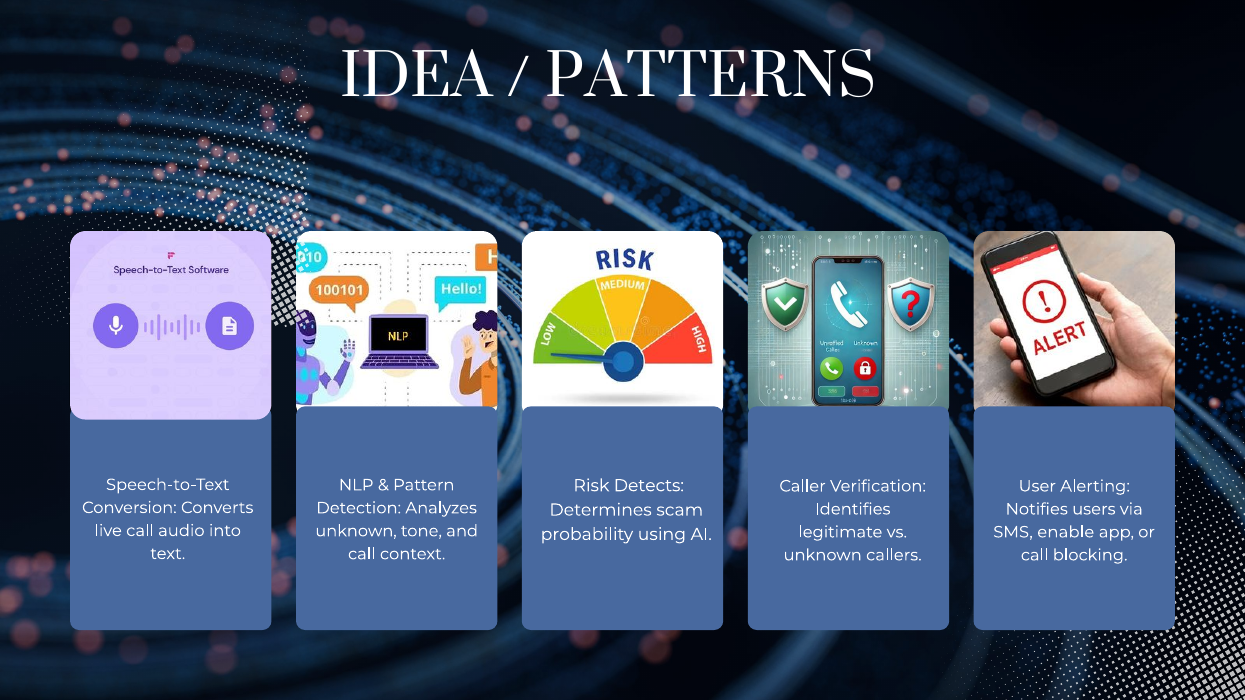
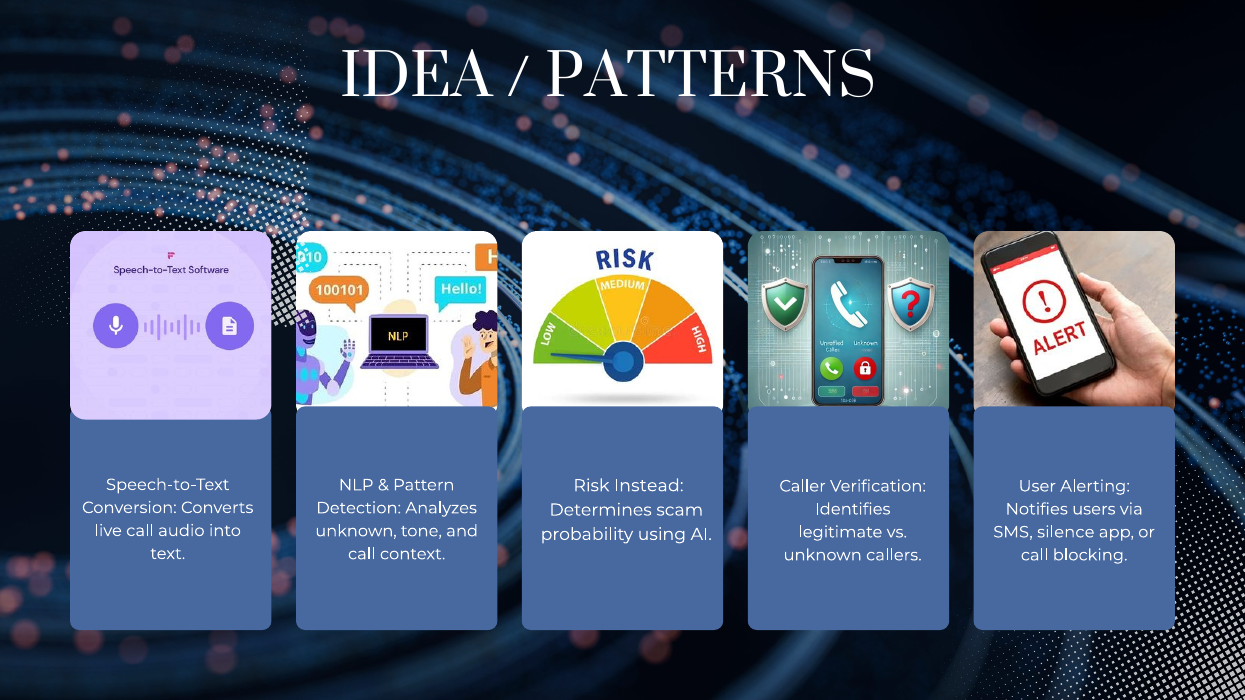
Detects: Detects -> Instead (649, 486)
enable: enable -> silence (1066, 532)
